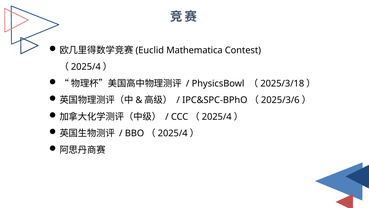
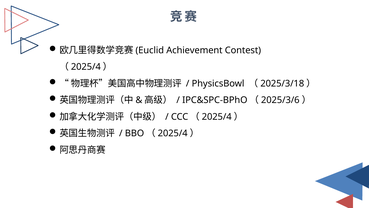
Mathematica: Mathematica -> Achievement (194, 50)
